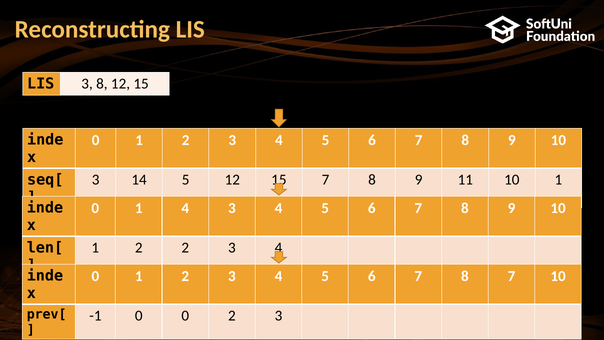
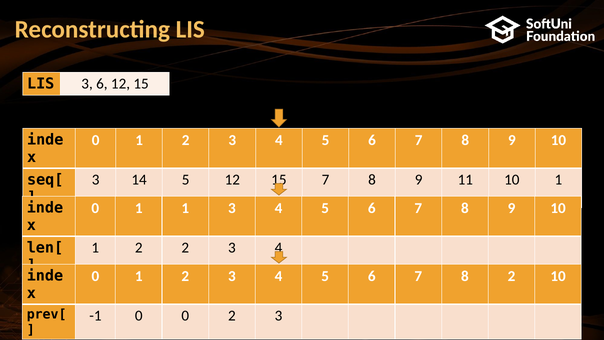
3 8: 8 -> 6 (102, 84)
1 4: 4 -> 1 (185, 208)
8 7: 7 -> 2 (511, 276)
